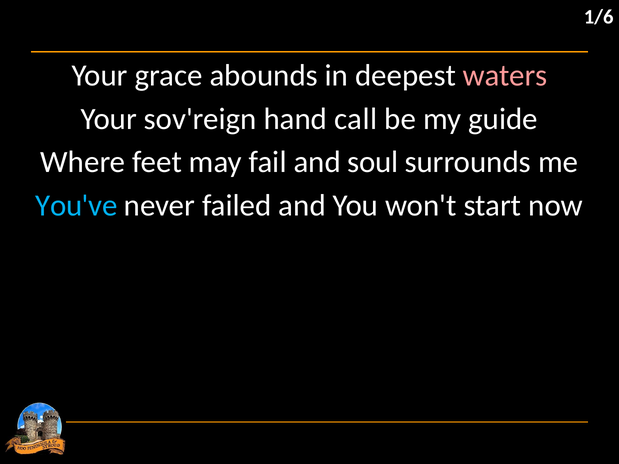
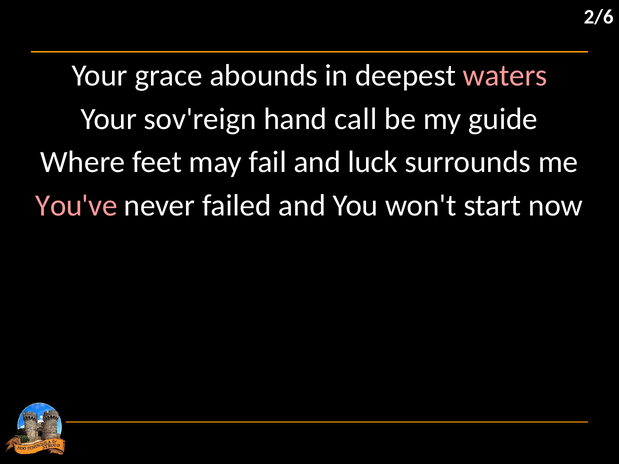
1/6: 1/6 -> 2/6 (599, 17)
soul: soul -> luck (373, 162)
You've colour: light blue -> pink (76, 206)
